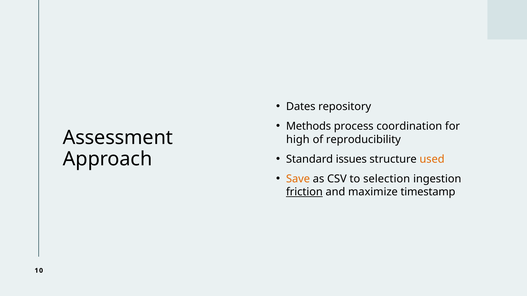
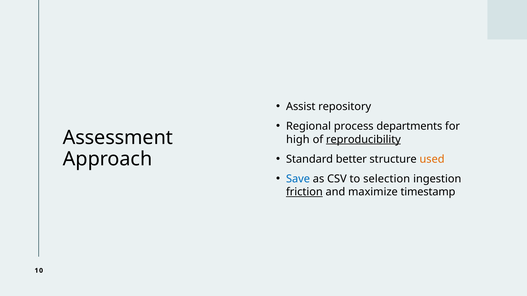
Dates: Dates -> Assist (301, 107)
Methods: Methods -> Regional (308, 126)
coordination: coordination -> departments (409, 126)
reproducibility underline: none -> present (363, 140)
issues: issues -> better (351, 159)
Save colour: orange -> blue (298, 179)
